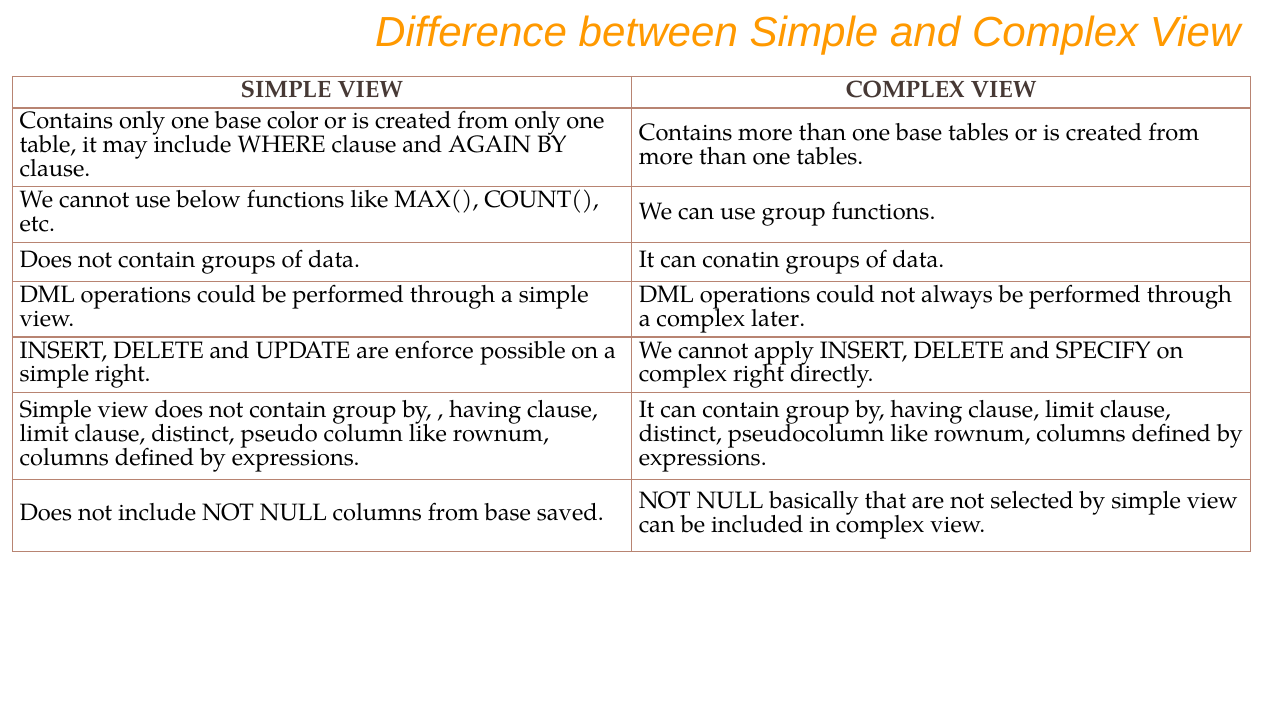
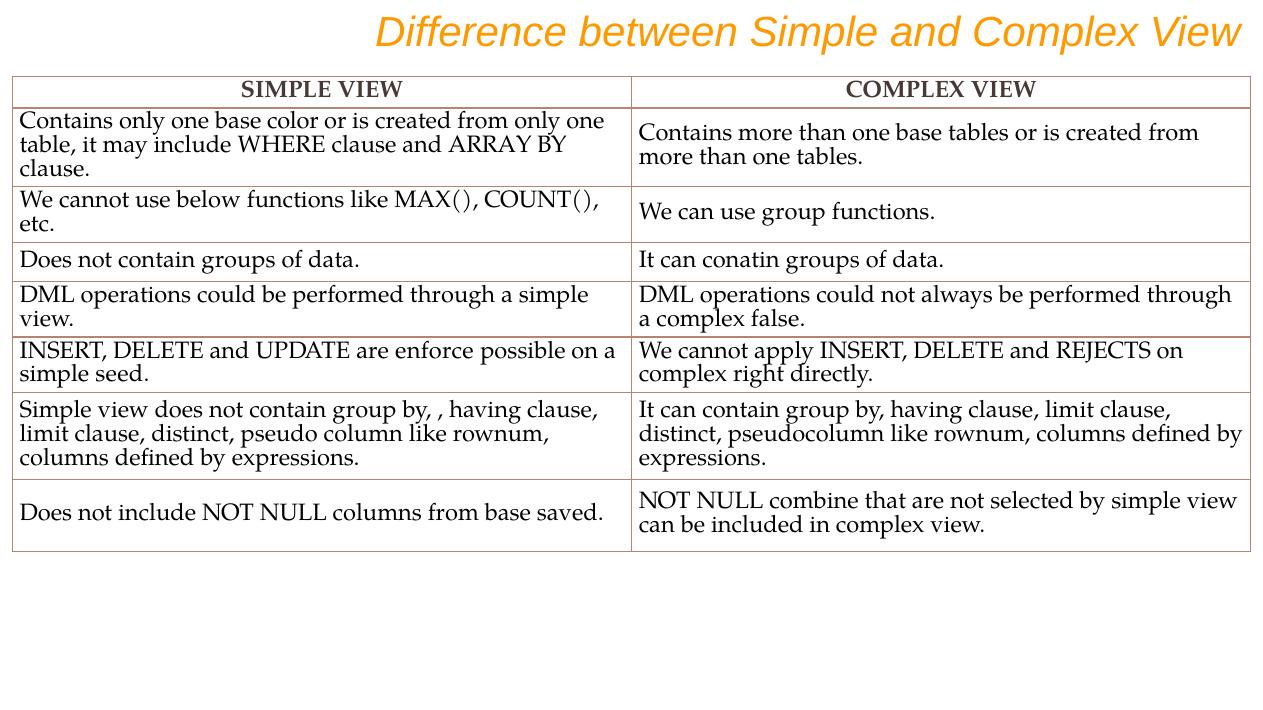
AGAIN: AGAIN -> ARRAY (490, 145)
later: later -> false (778, 319)
SPECIFY: SPECIFY -> REJECTS (1103, 350)
simple right: right -> seed (122, 374)
basically: basically -> combine (814, 501)
